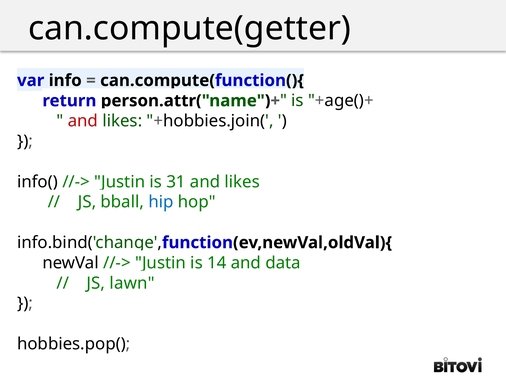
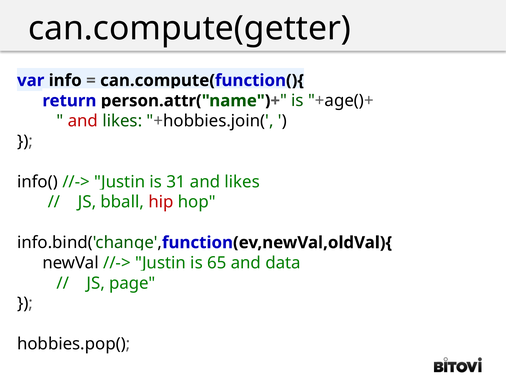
hip colour: blue -> red (161, 202)
14: 14 -> 65 (217, 263)
lawn: lawn -> page (132, 283)
